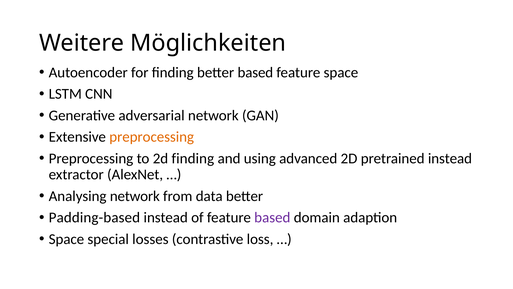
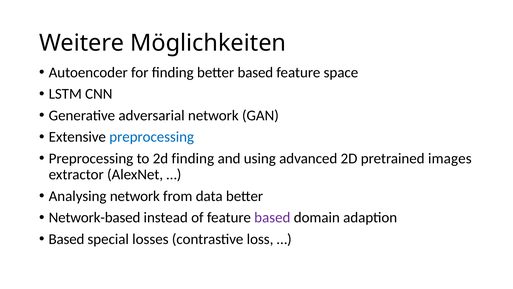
preprocessing colour: orange -> blue (152, 137)
pretrained instead: instead -> images (450, 158)
Padding-based: Padding-based -> Network-based (95, 217)
Space: Space -> Based (66, 239)
